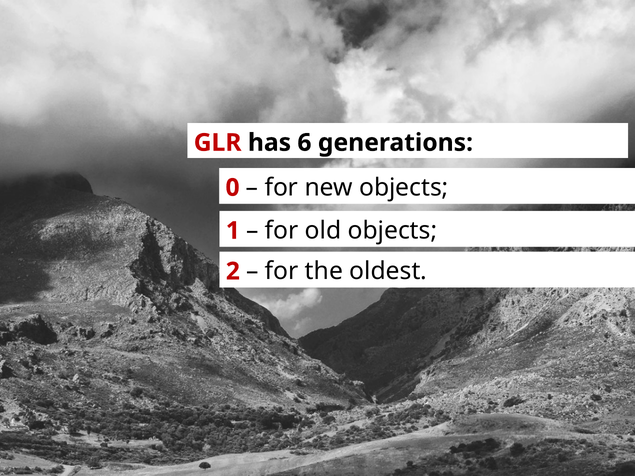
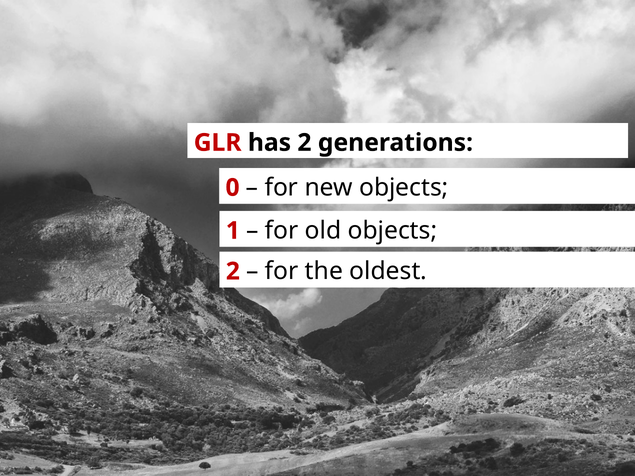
has 6: 6 -> 2 (304, 143)
